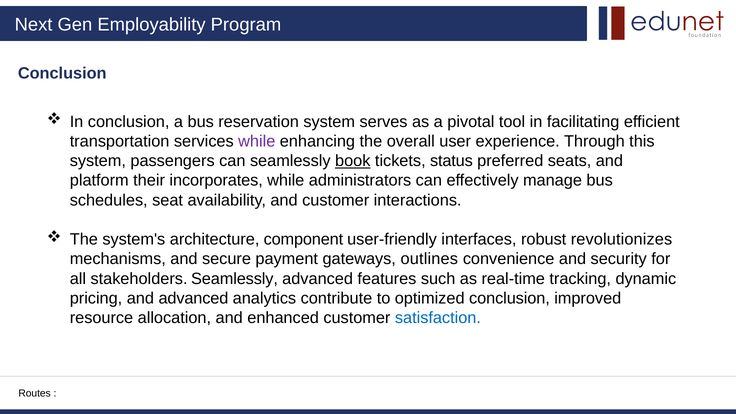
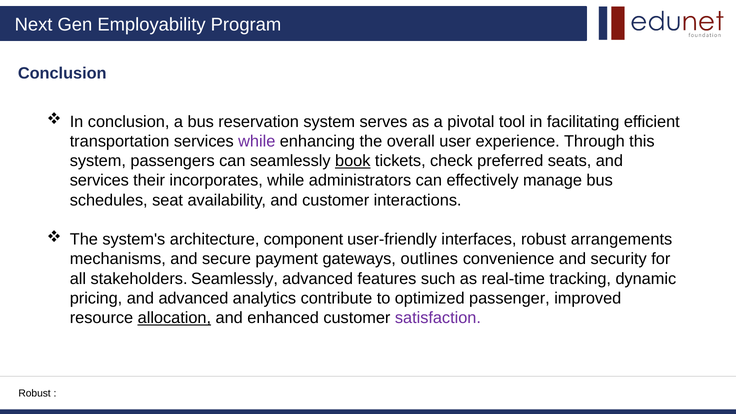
status: status -> check (451, 161)
platform: platform -> services (99, 181)
revolutionizes: revolutionizes -> arrangements (622, 239)
optimized conclusion: conclusion -> passenger (509, 298)
allocation underline: none -> present (174, 318)
satisfaction colour: blue -> purple (438, 318)
Routes: Routes -> Robust (35, 394)
